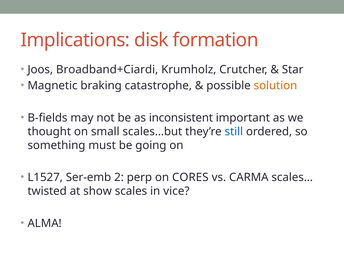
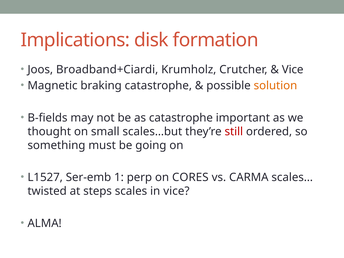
Star: Star -> Vice (293, 70)
as inconsistent: inconsistent -> catastrophe (181, 118)
still colour: blue -> red (234, 132)
2: 2 -> 1 (119, 177)
show: show -> steps (98, 191)
